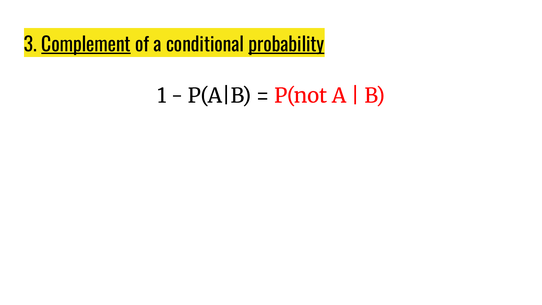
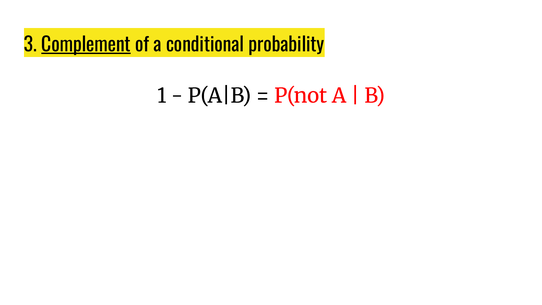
probability underline: present -> none (286, 45)
